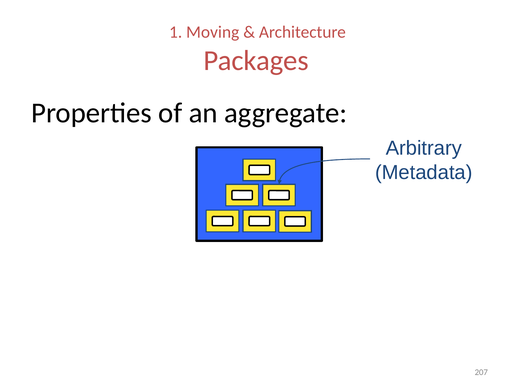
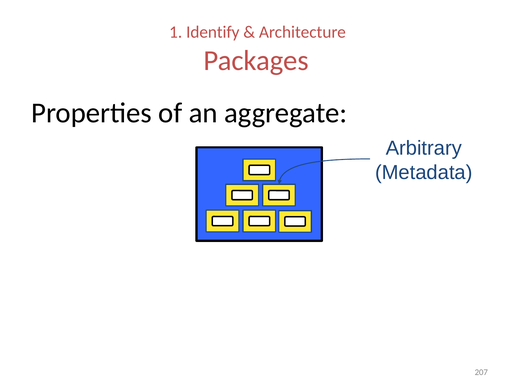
Moving: Moving -> Identify (213, 32)
